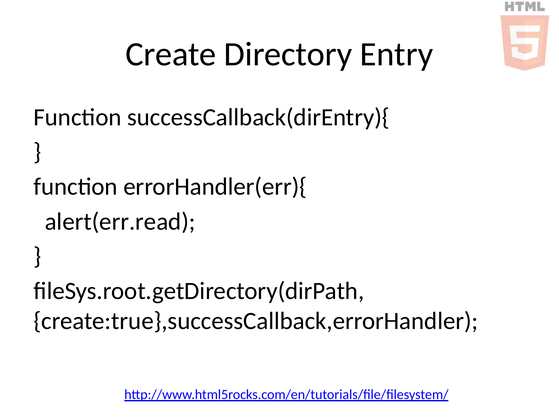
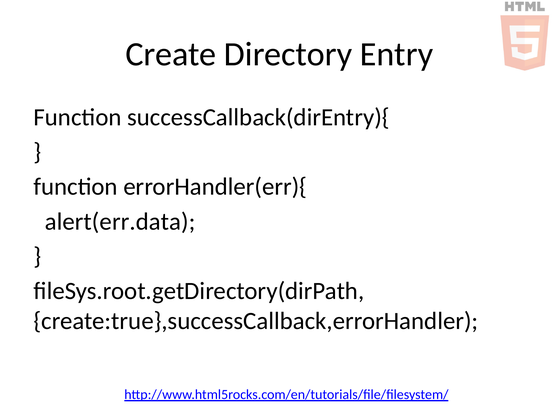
alert(err.read: alert(err.read -> alert(err.data (120, 222)
